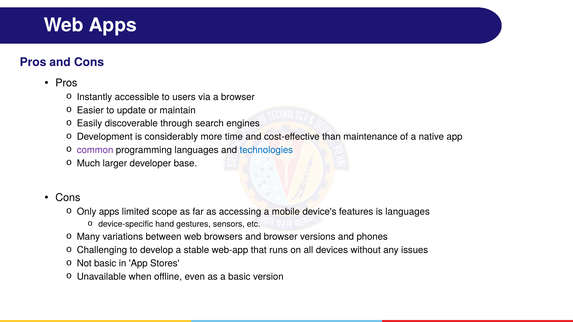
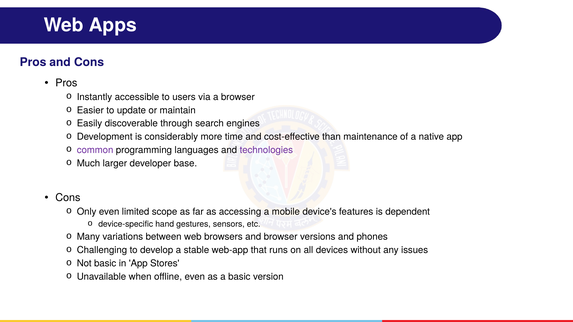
technologies colour: blue -> purple (266, 150)
Only apps: apps -> even (109, 212)
is languages: languages -> dependent (408, 212)
